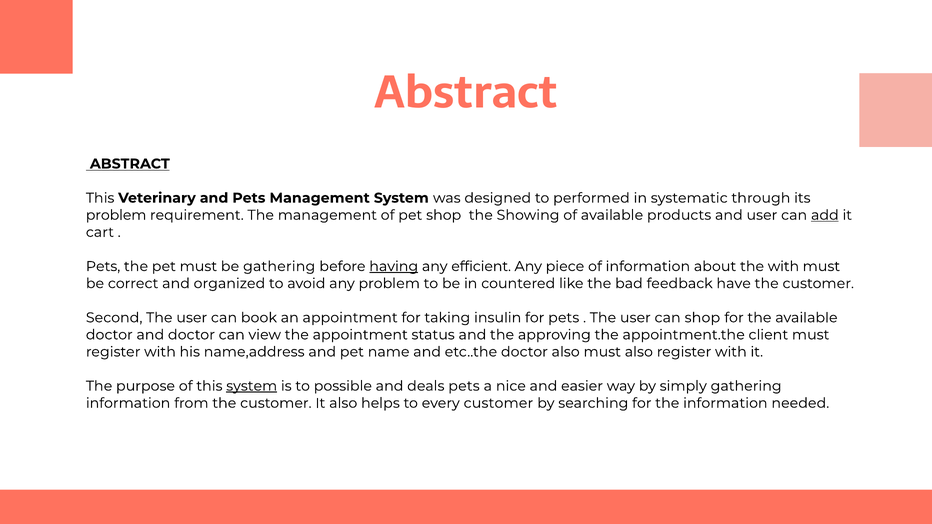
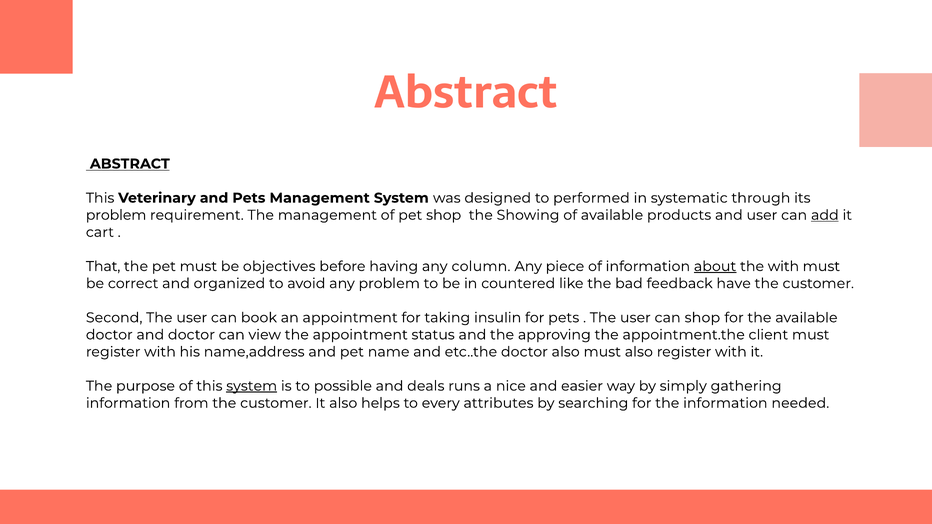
Pets: Pets -> That (103, 267)
be gathering: gathering -> objectives (279, 267)
having underline: present -> none (394, 267)
efficient: efficient -> column (481, 267)
about underline: none -> present (715, 267)
deals pets: pets -> runs (464, 386)
every customer: customer -> attributes (498, 403)
